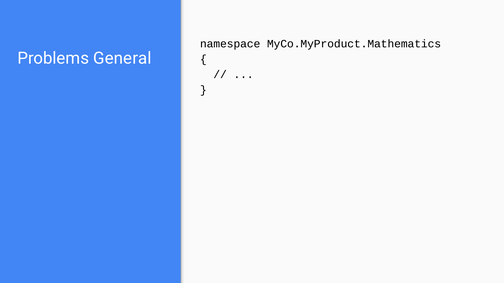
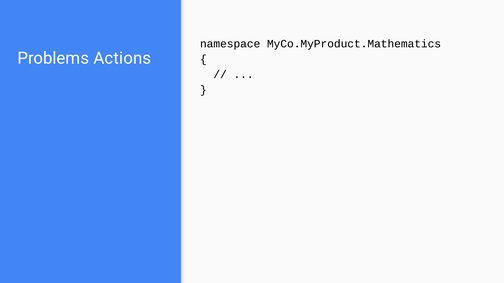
General: General -> Actions (122, 58)
